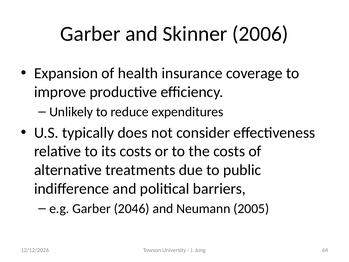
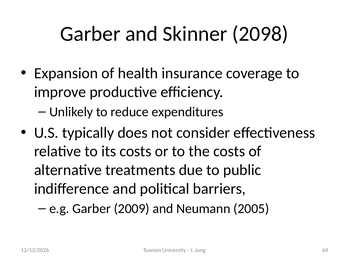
2006: 2006 -> 2098 (260, 34)
2046: 2046 -> 2009 (132, 208)
